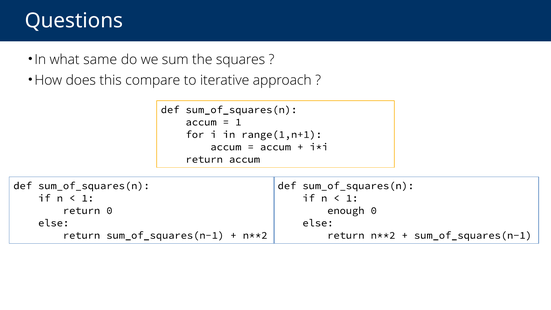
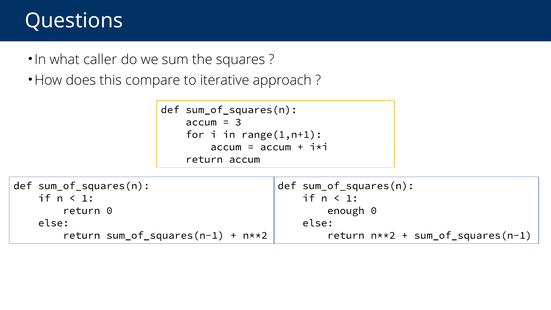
same: same -> caller (100, 60)
1: 1 -> 3 (238, 122)
